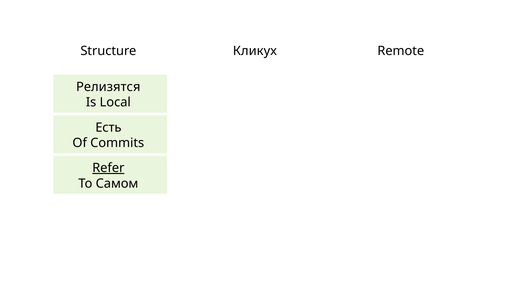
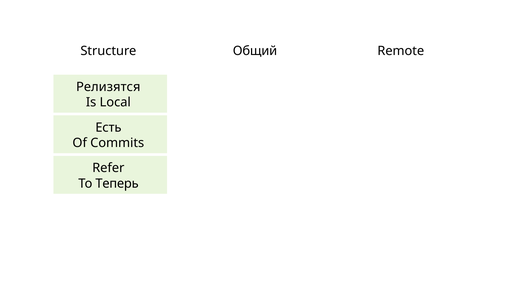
Кликух: Кликух -> Общий (255, 51)
Refer underline: present -> none (108, 168)
Самом: Самом -> Теперь (117, 183)
